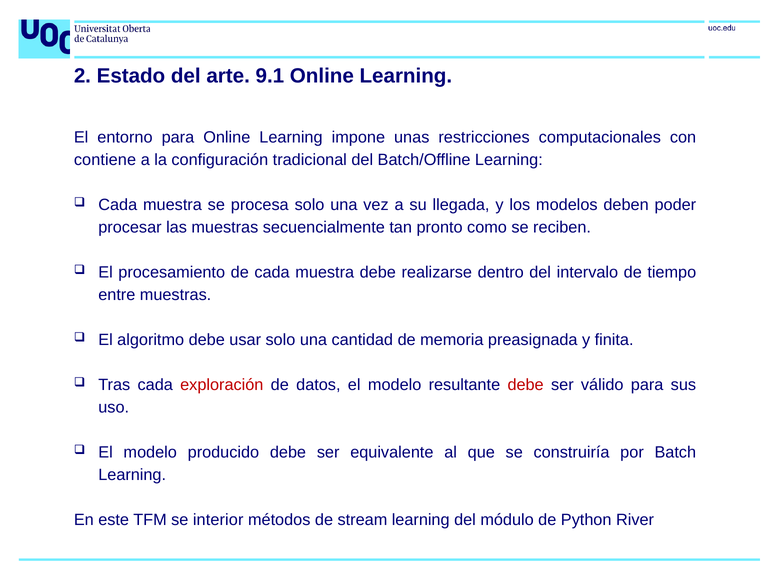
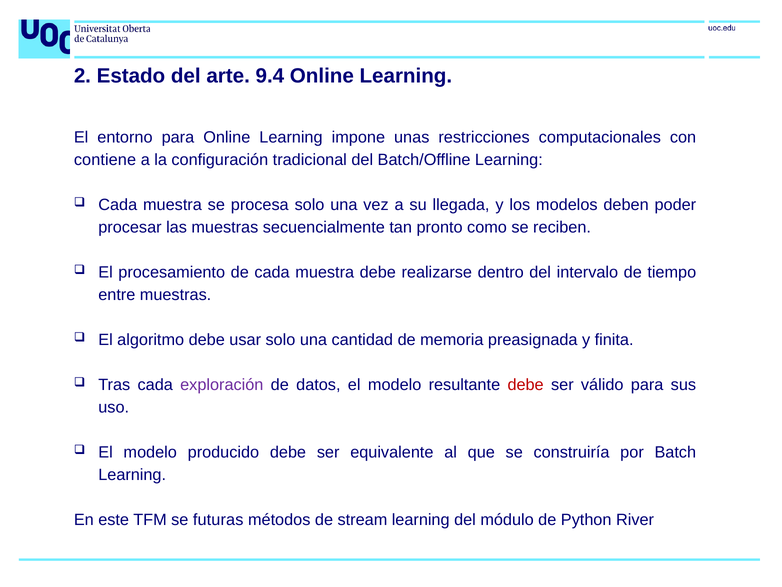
9.1: 9.1 -> 9.4 (270, 76)
exploración colour: red -> purple (222, 385)
interior: interior -> futuras (218, 519)
